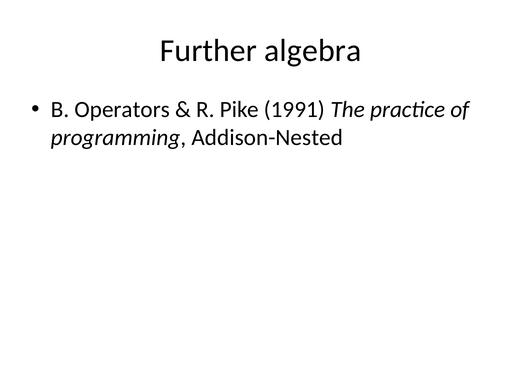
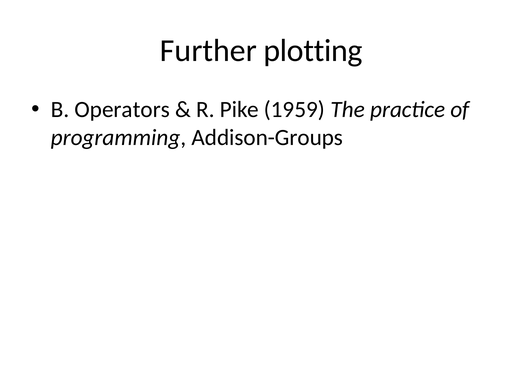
algebra: algebra -> plotting (313, 51)
1991: 1991 -> 1959 (294, 110)
Addison-Nested: Addison-Nested -> Addison-Groups (267, 137)
